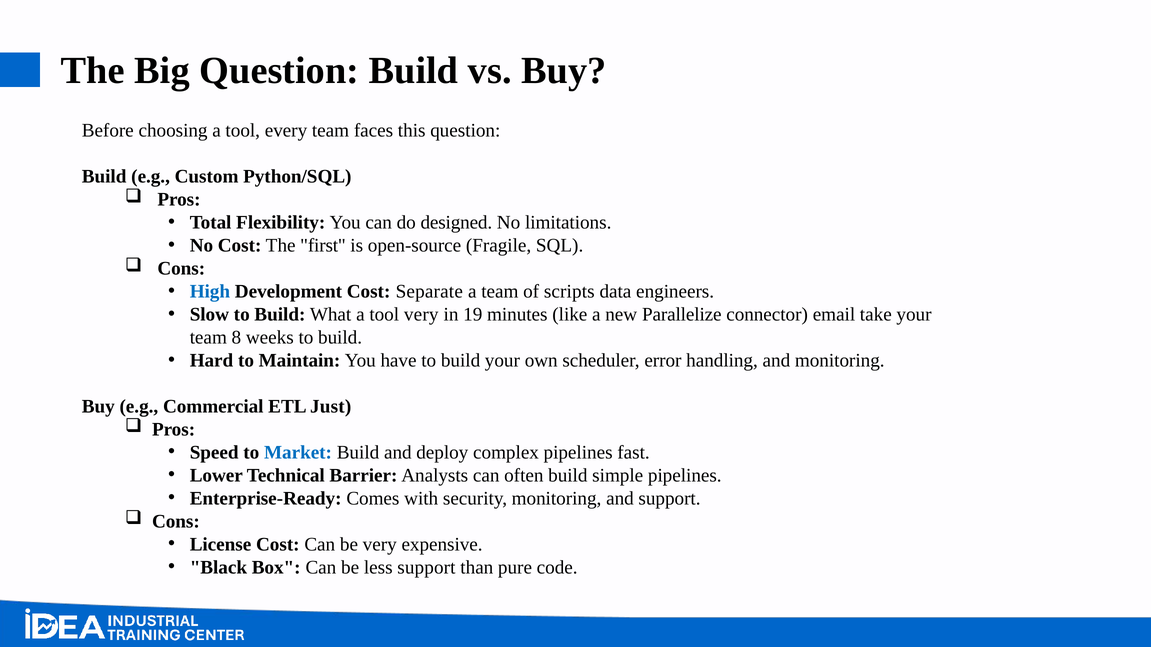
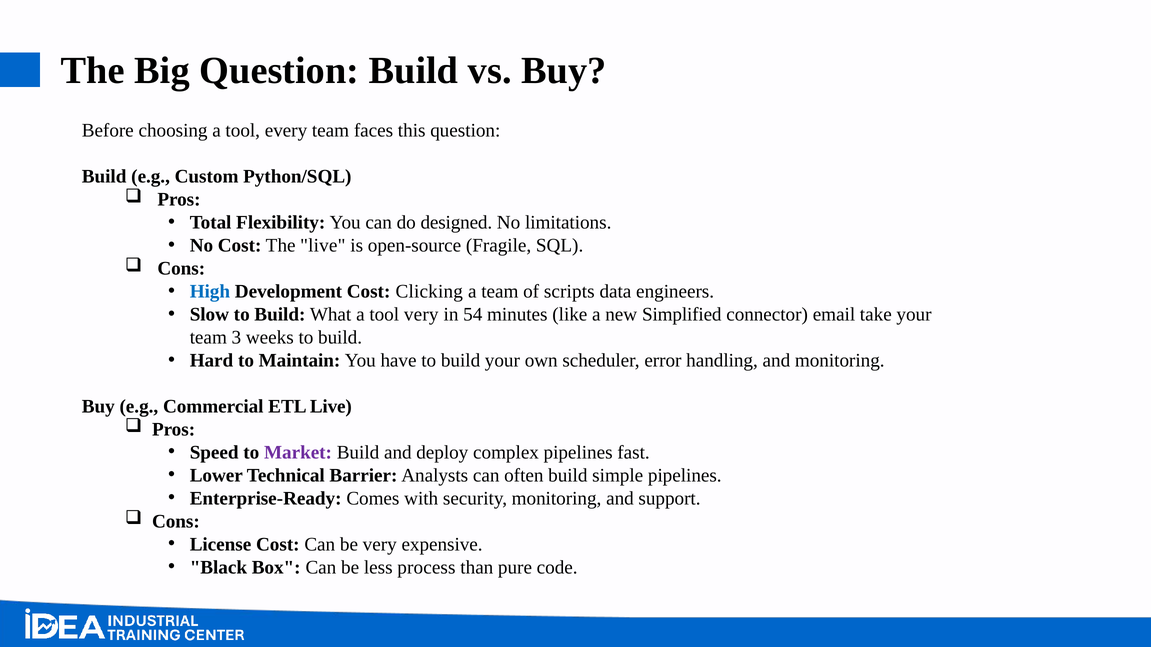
The first: first -> live (323, 246)
Separate: Separate -> Clicking (429, 292)
19: 19 -> 54 (473, 315)
Parallelize: Parallelize -> Simplified (682, 315)
8: 8 -> 3 (236, 338)
ETL Just: Just -> Live (331, 407)
Market colour: blue -> purple (298, 453)
less support: support -> process (426, 568)
